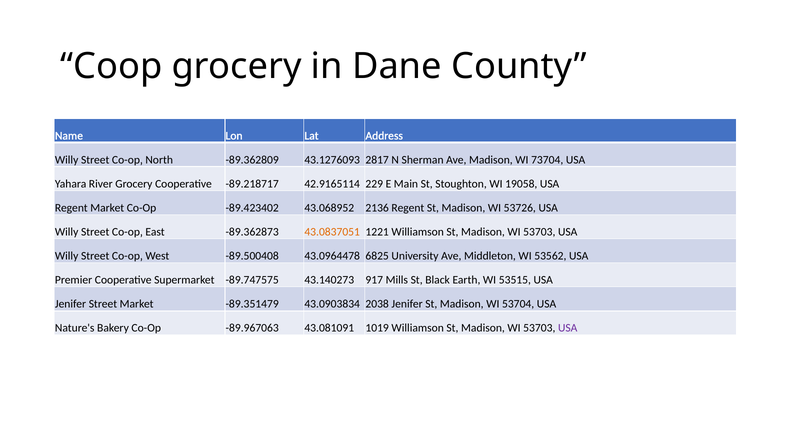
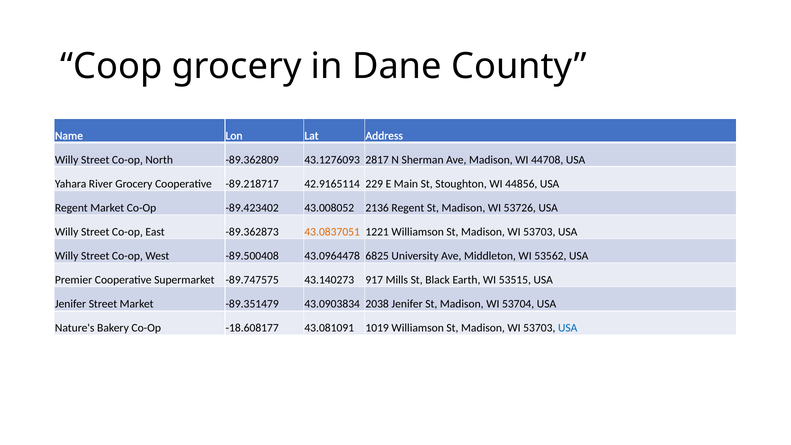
73704: 73704 -> 44708 (547, 160)
19058: 19058 -> 44856 (521, 184)
43.068952: 43.068952 -> 43.008052 (329, 208)
-89.967063: -89.967063 -> -18.608177 (252, 328)
USA colour: purple -> blue (568, 328)
